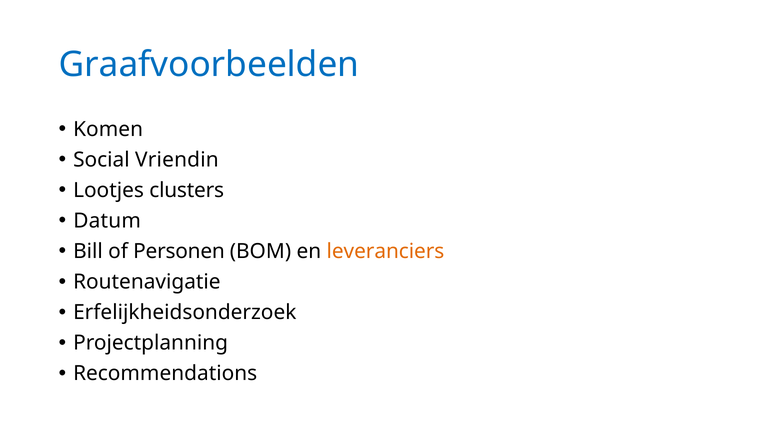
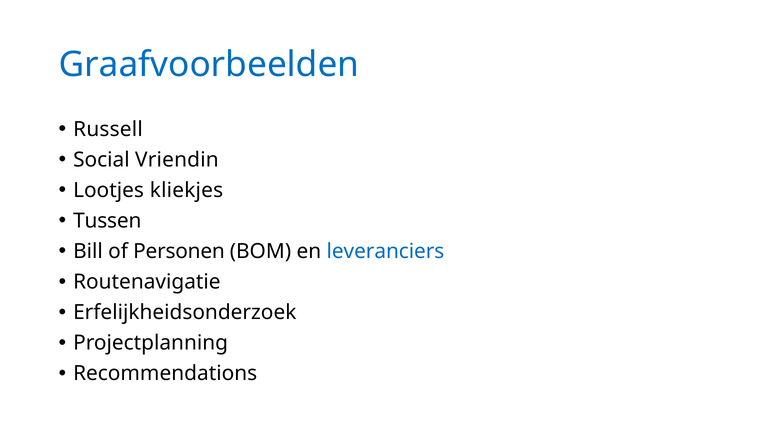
Komen: Komen -> Russell (108, 129)
clusters: clusters -> kliekjes (186, 190)
Datum: Datum -> Tussen (107, 221)
leveranciers colour: orange -> blue (385, 251)
